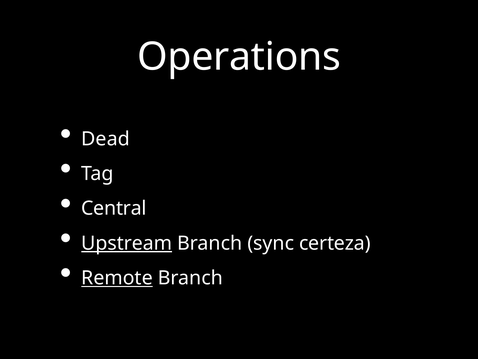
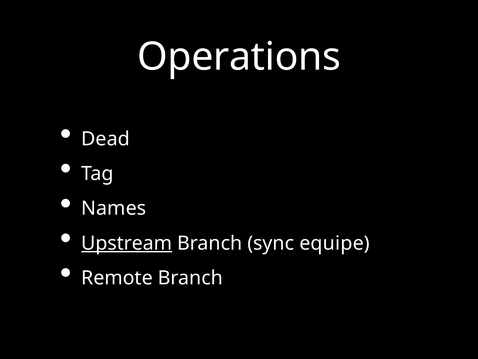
Central: Central -> Names (114, 208)
certeza: certeza -> equipe (335, 243)
Remote underline: present -> none (117, 278)
